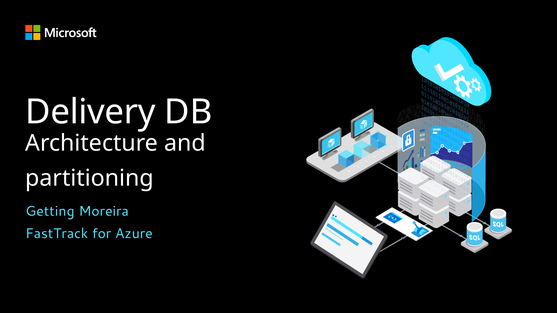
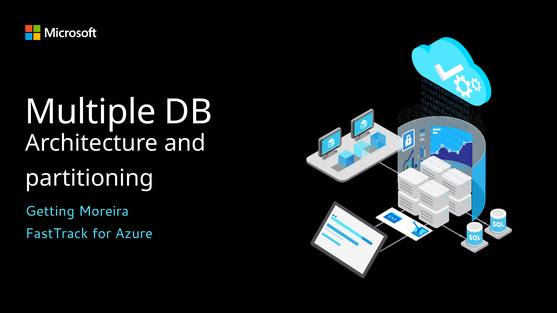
Delivery: Delivery -> Multiple (90, 112)
